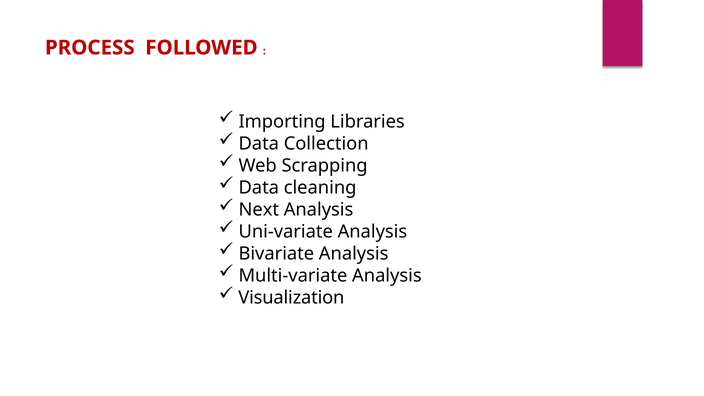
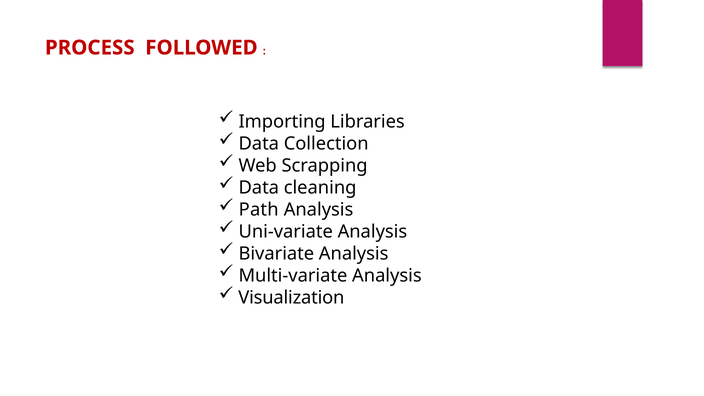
Next: Next -> Path (259, 210)
